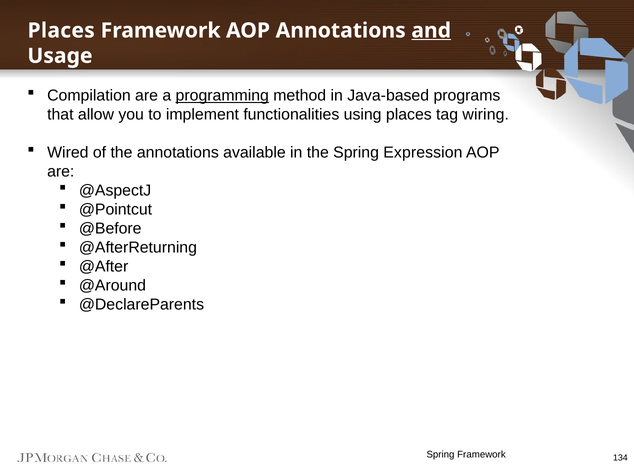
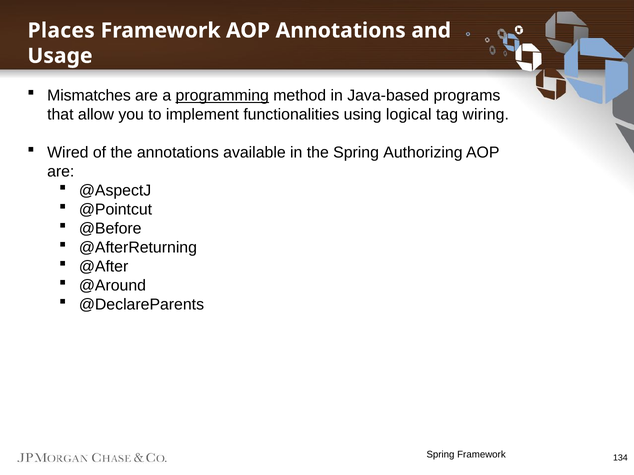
and underline: present -> none (431, 31)
Compilation: Compilation -> Mismatches (89, 96)
using places: places -> logical (409, 115)
Expression: Expression -> Authorizing (423, 153)
